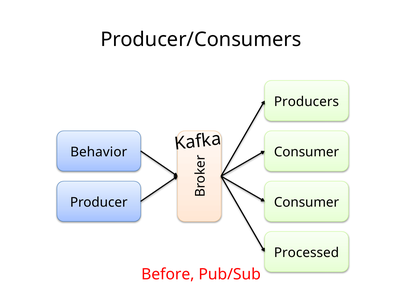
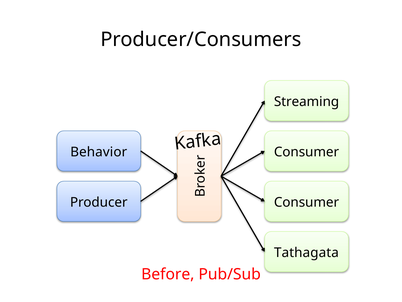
Producers: Producers -> Streaming (307, 101)
Processed: Processed -> Tathagata (306, 252)
